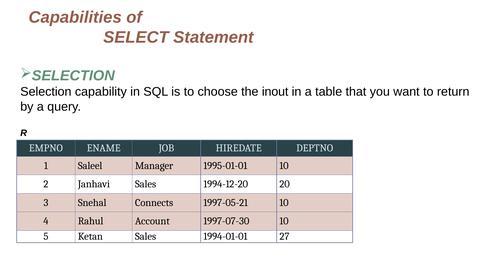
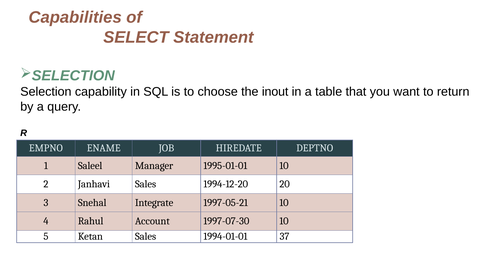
Connects: Connects -> Integrate (154, 203)
27: 27 -> 37 (284, 237)
